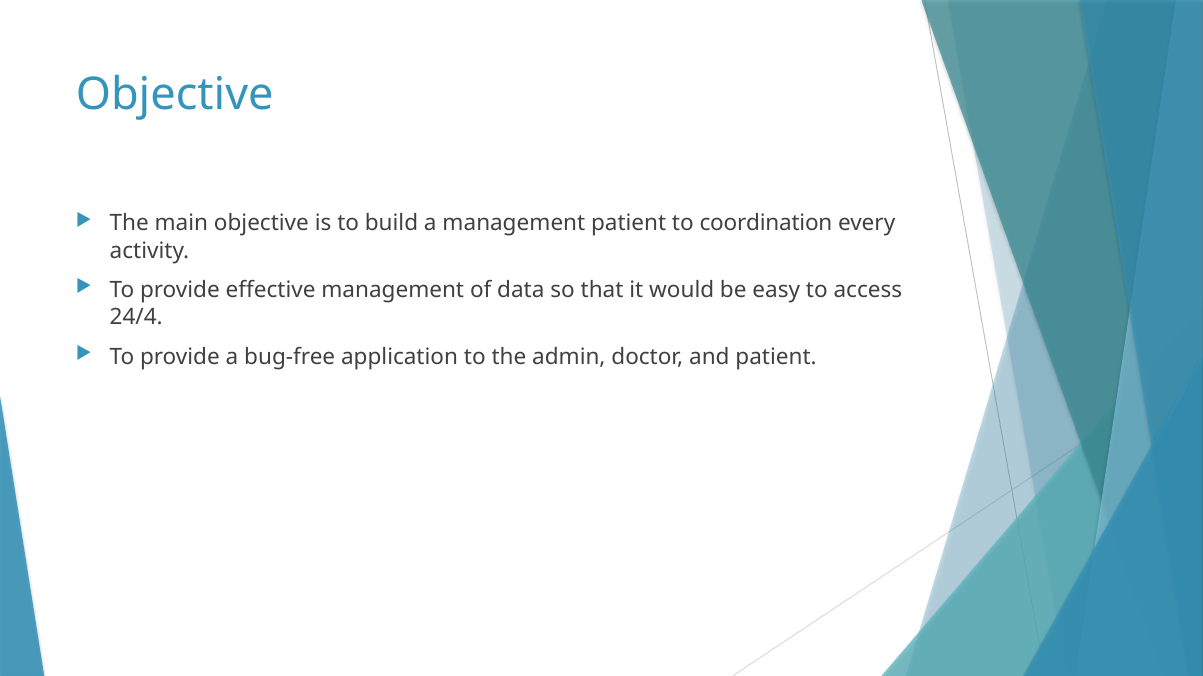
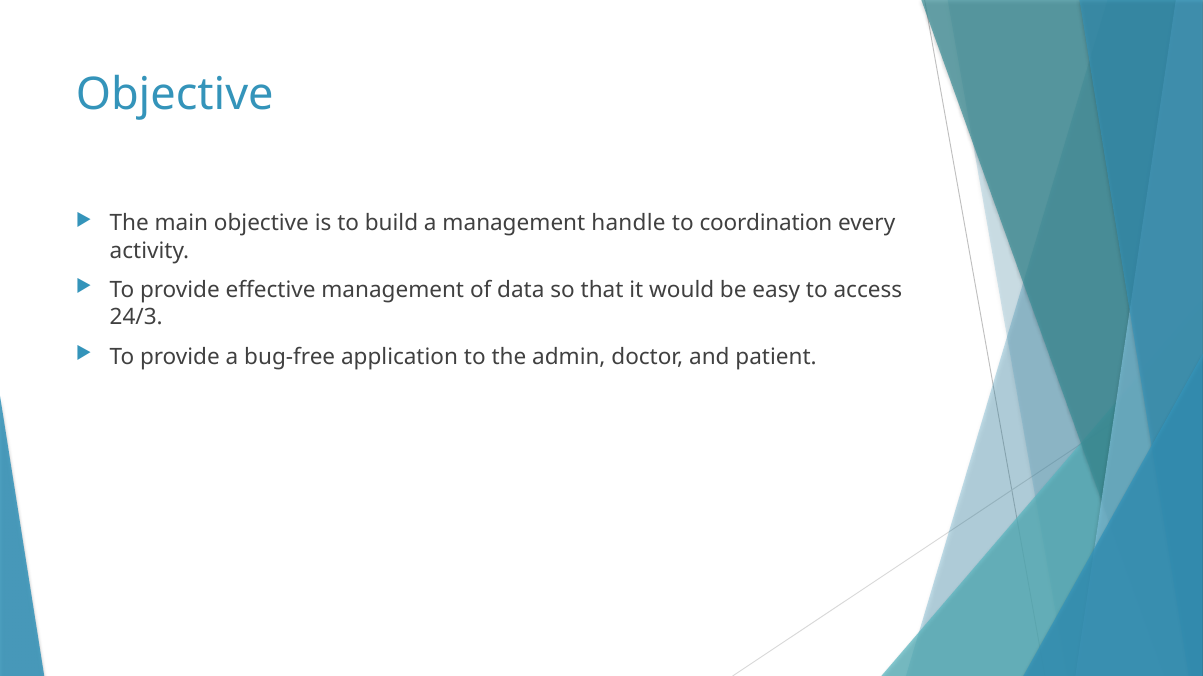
management patient: patient -> handle (628, 224)
24/4: 24/4 -> 24/3 (136, 318)
